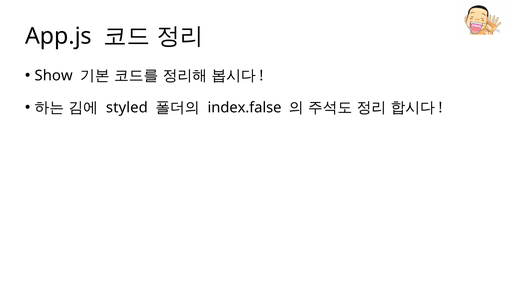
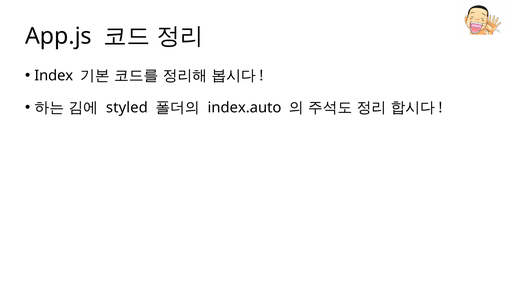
Show: Show -> Index (54, 76)
index.false: index.false -> index.auto (244, 108)
